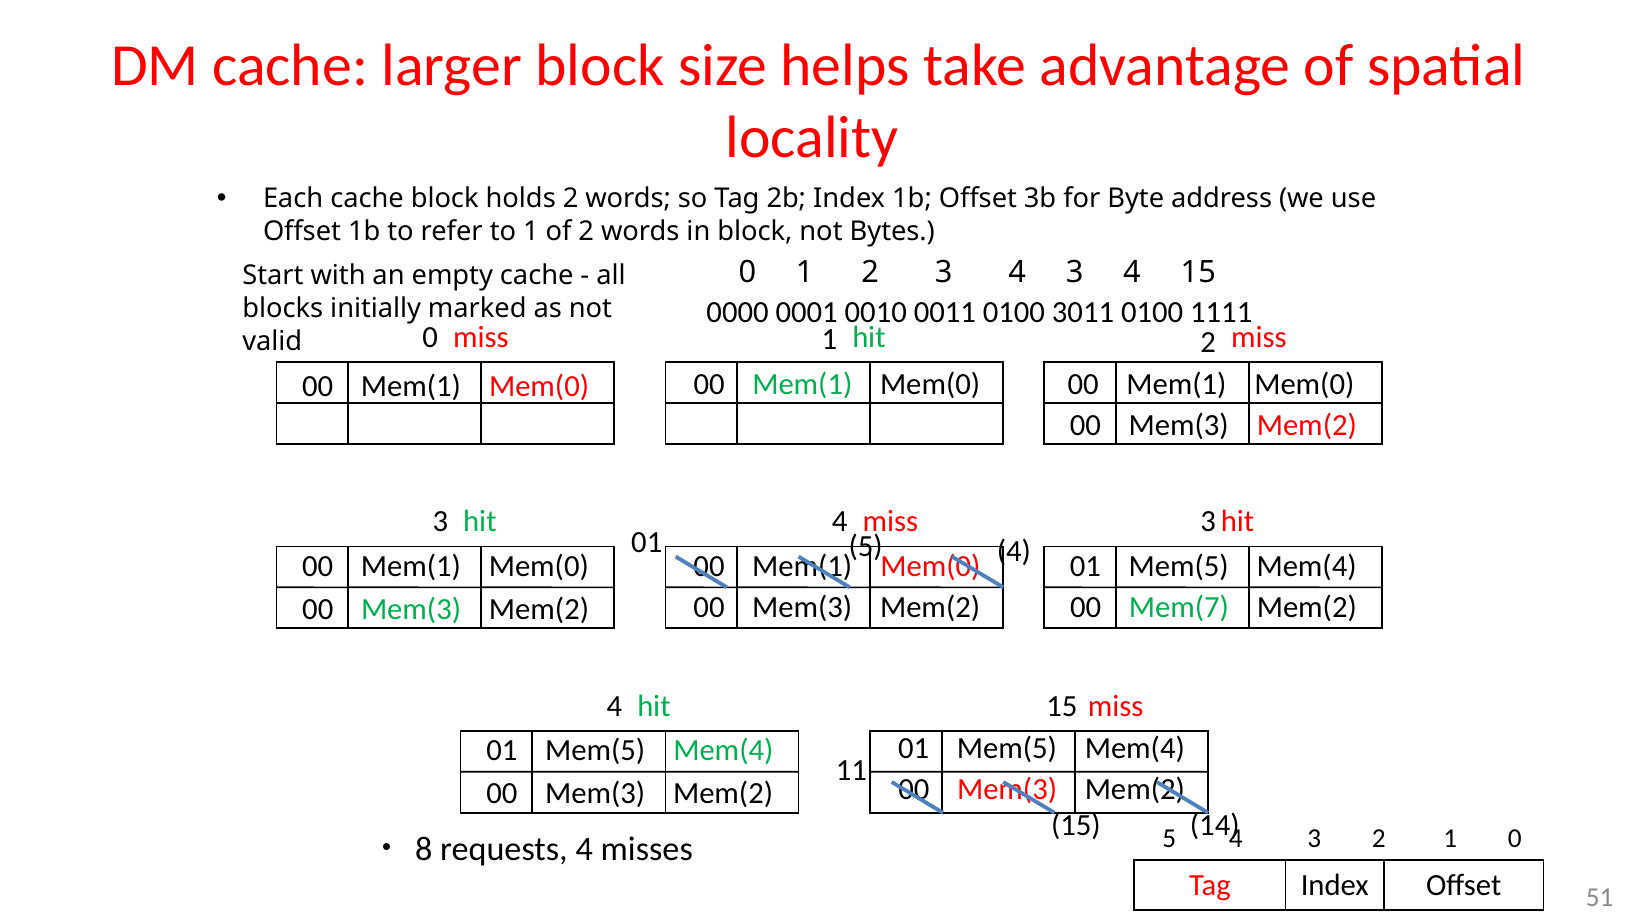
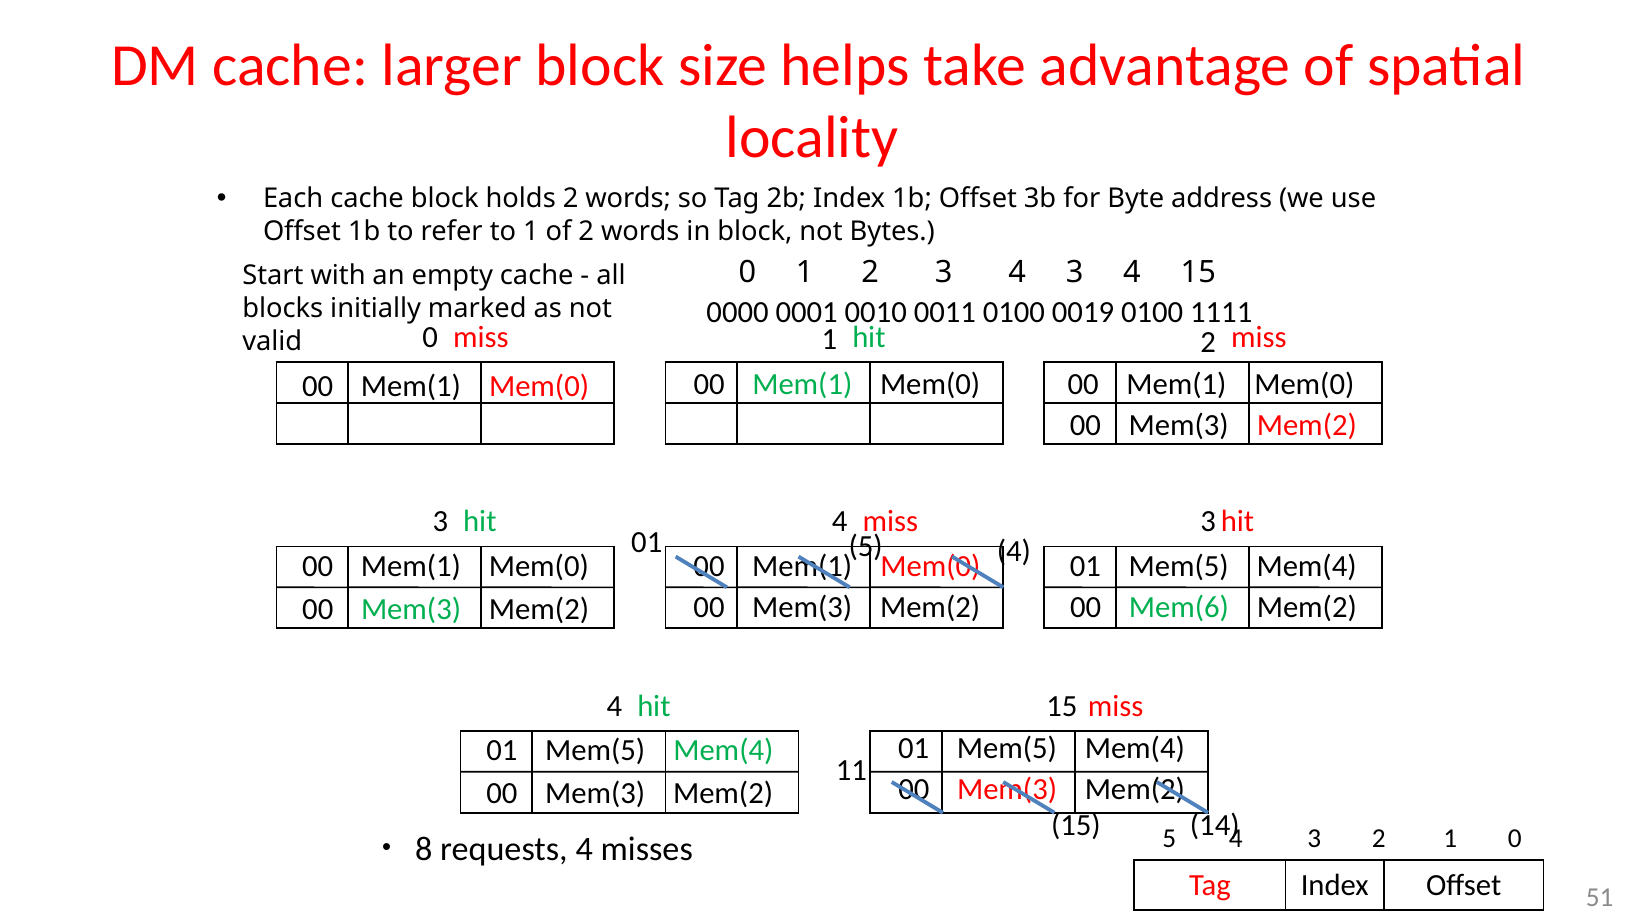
3011: 3011 -> 0019 (1083, 312)
Mem(7: Mem(7 -> Mem(6 (1179, 607)
